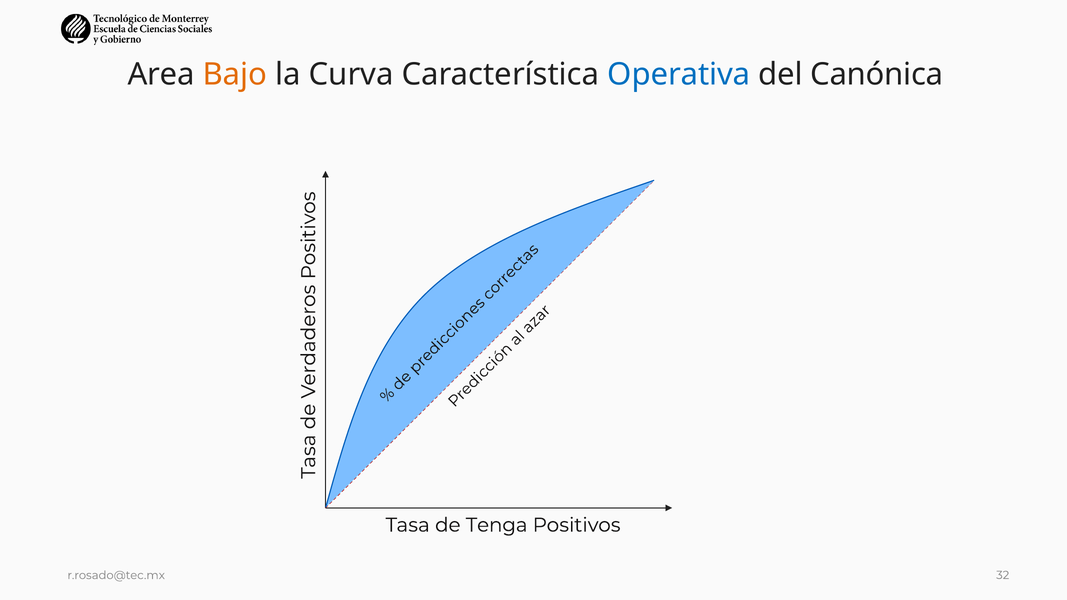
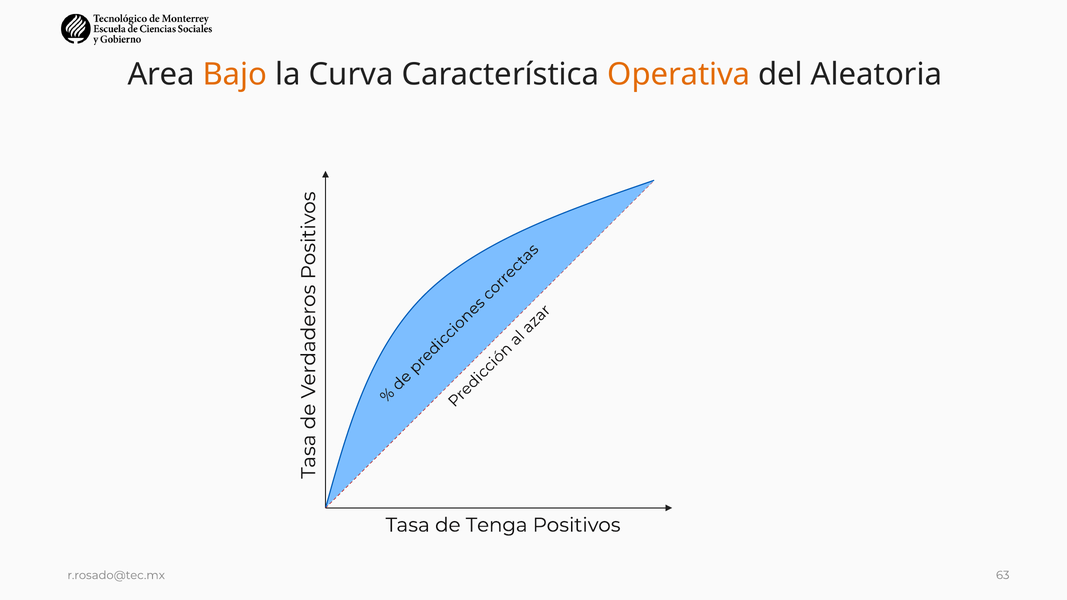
Operativa colour: blue -> orange (679, 74)
Canónica: Canónica -> Aleatoria (877, 74)
32: 32 -> 63 (1003, 575)
